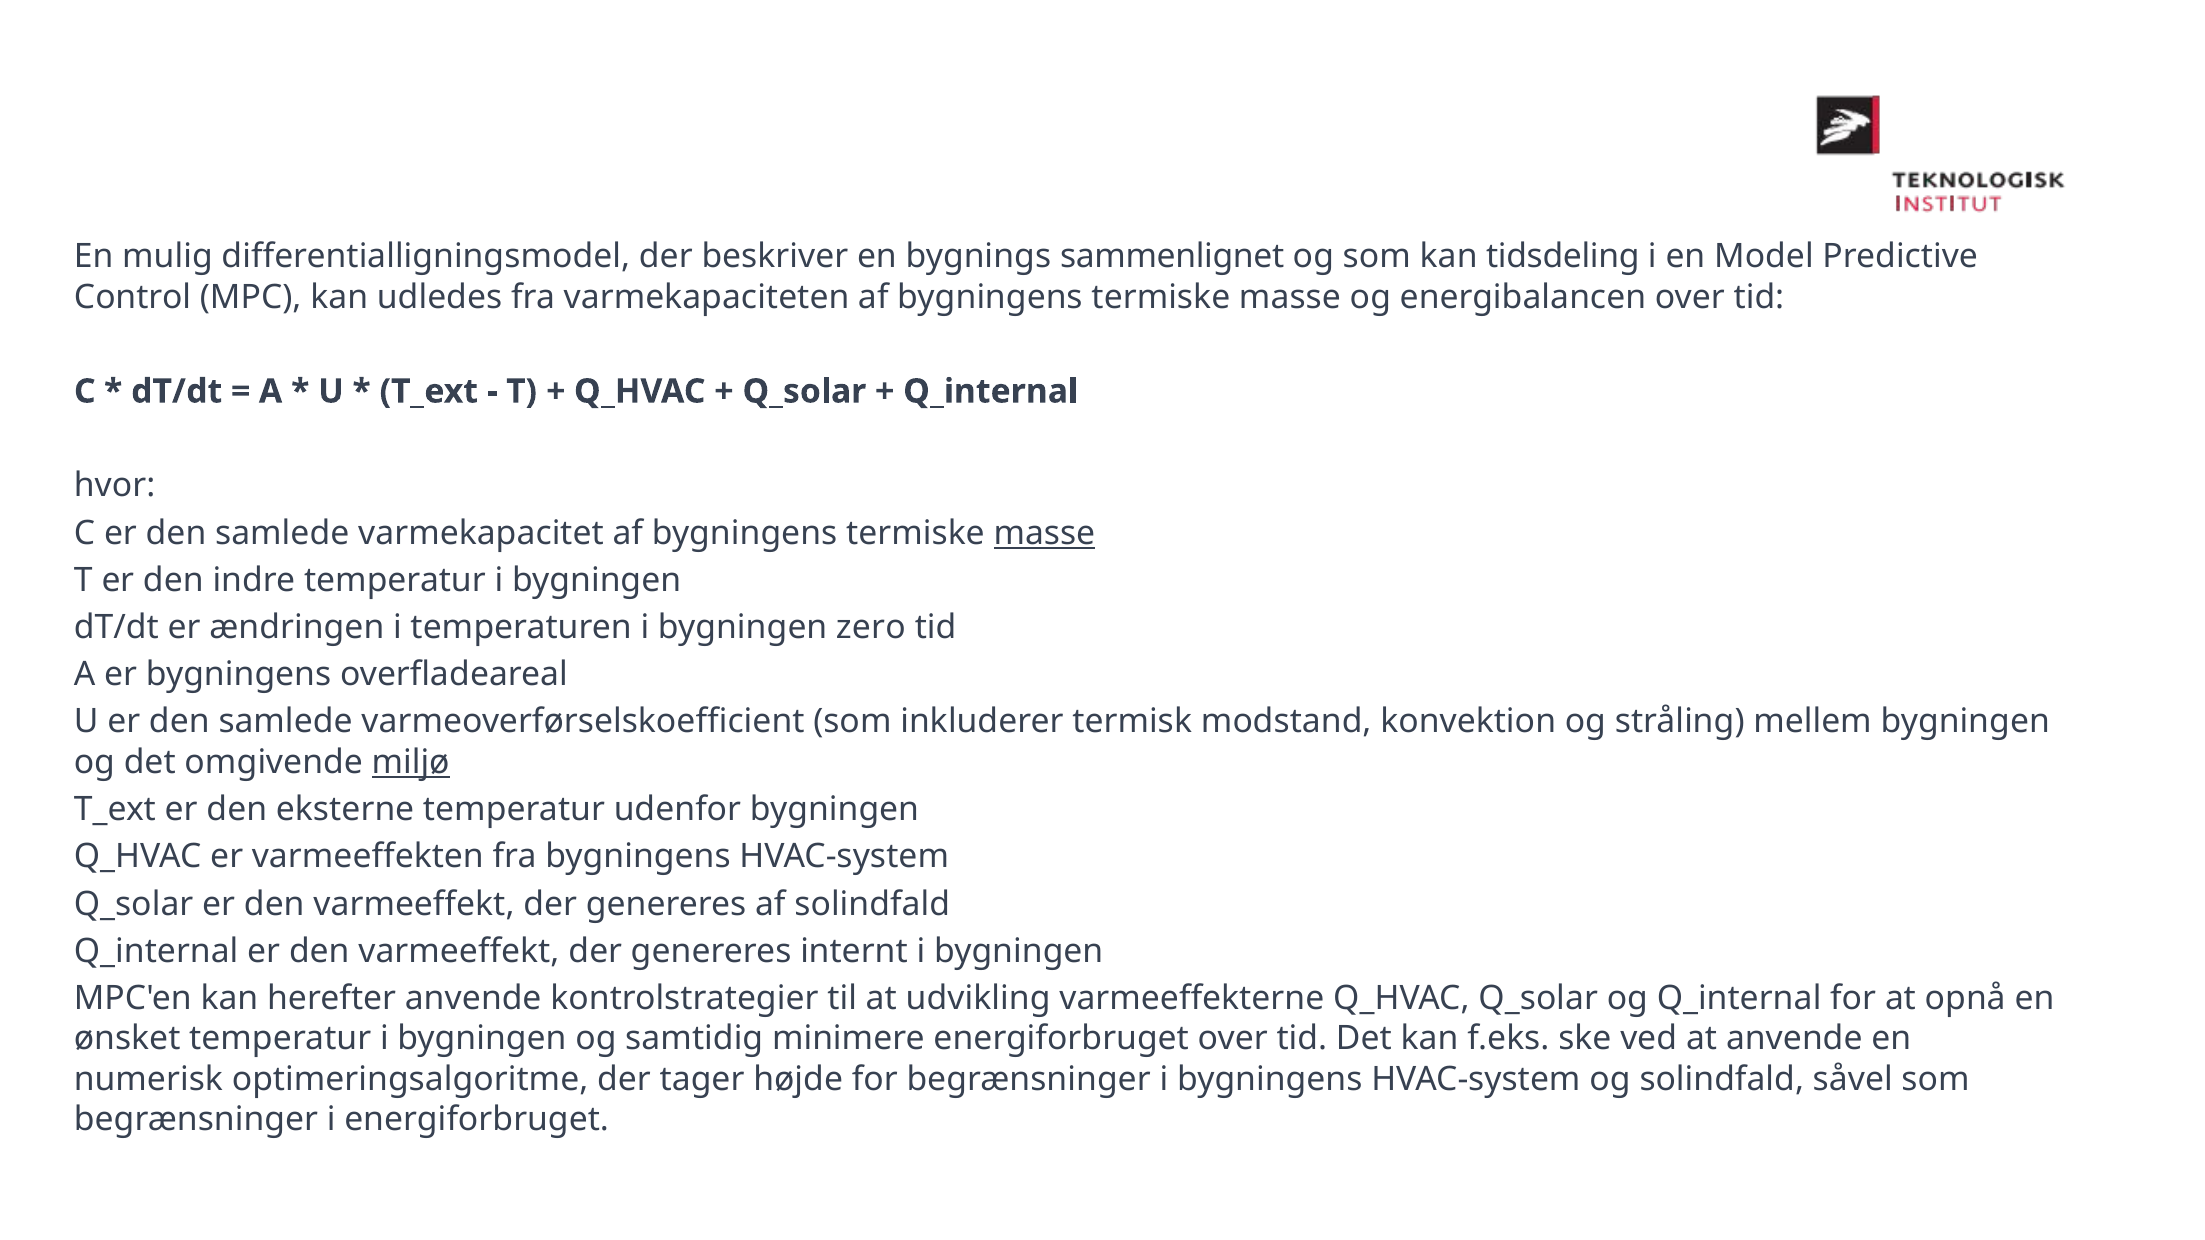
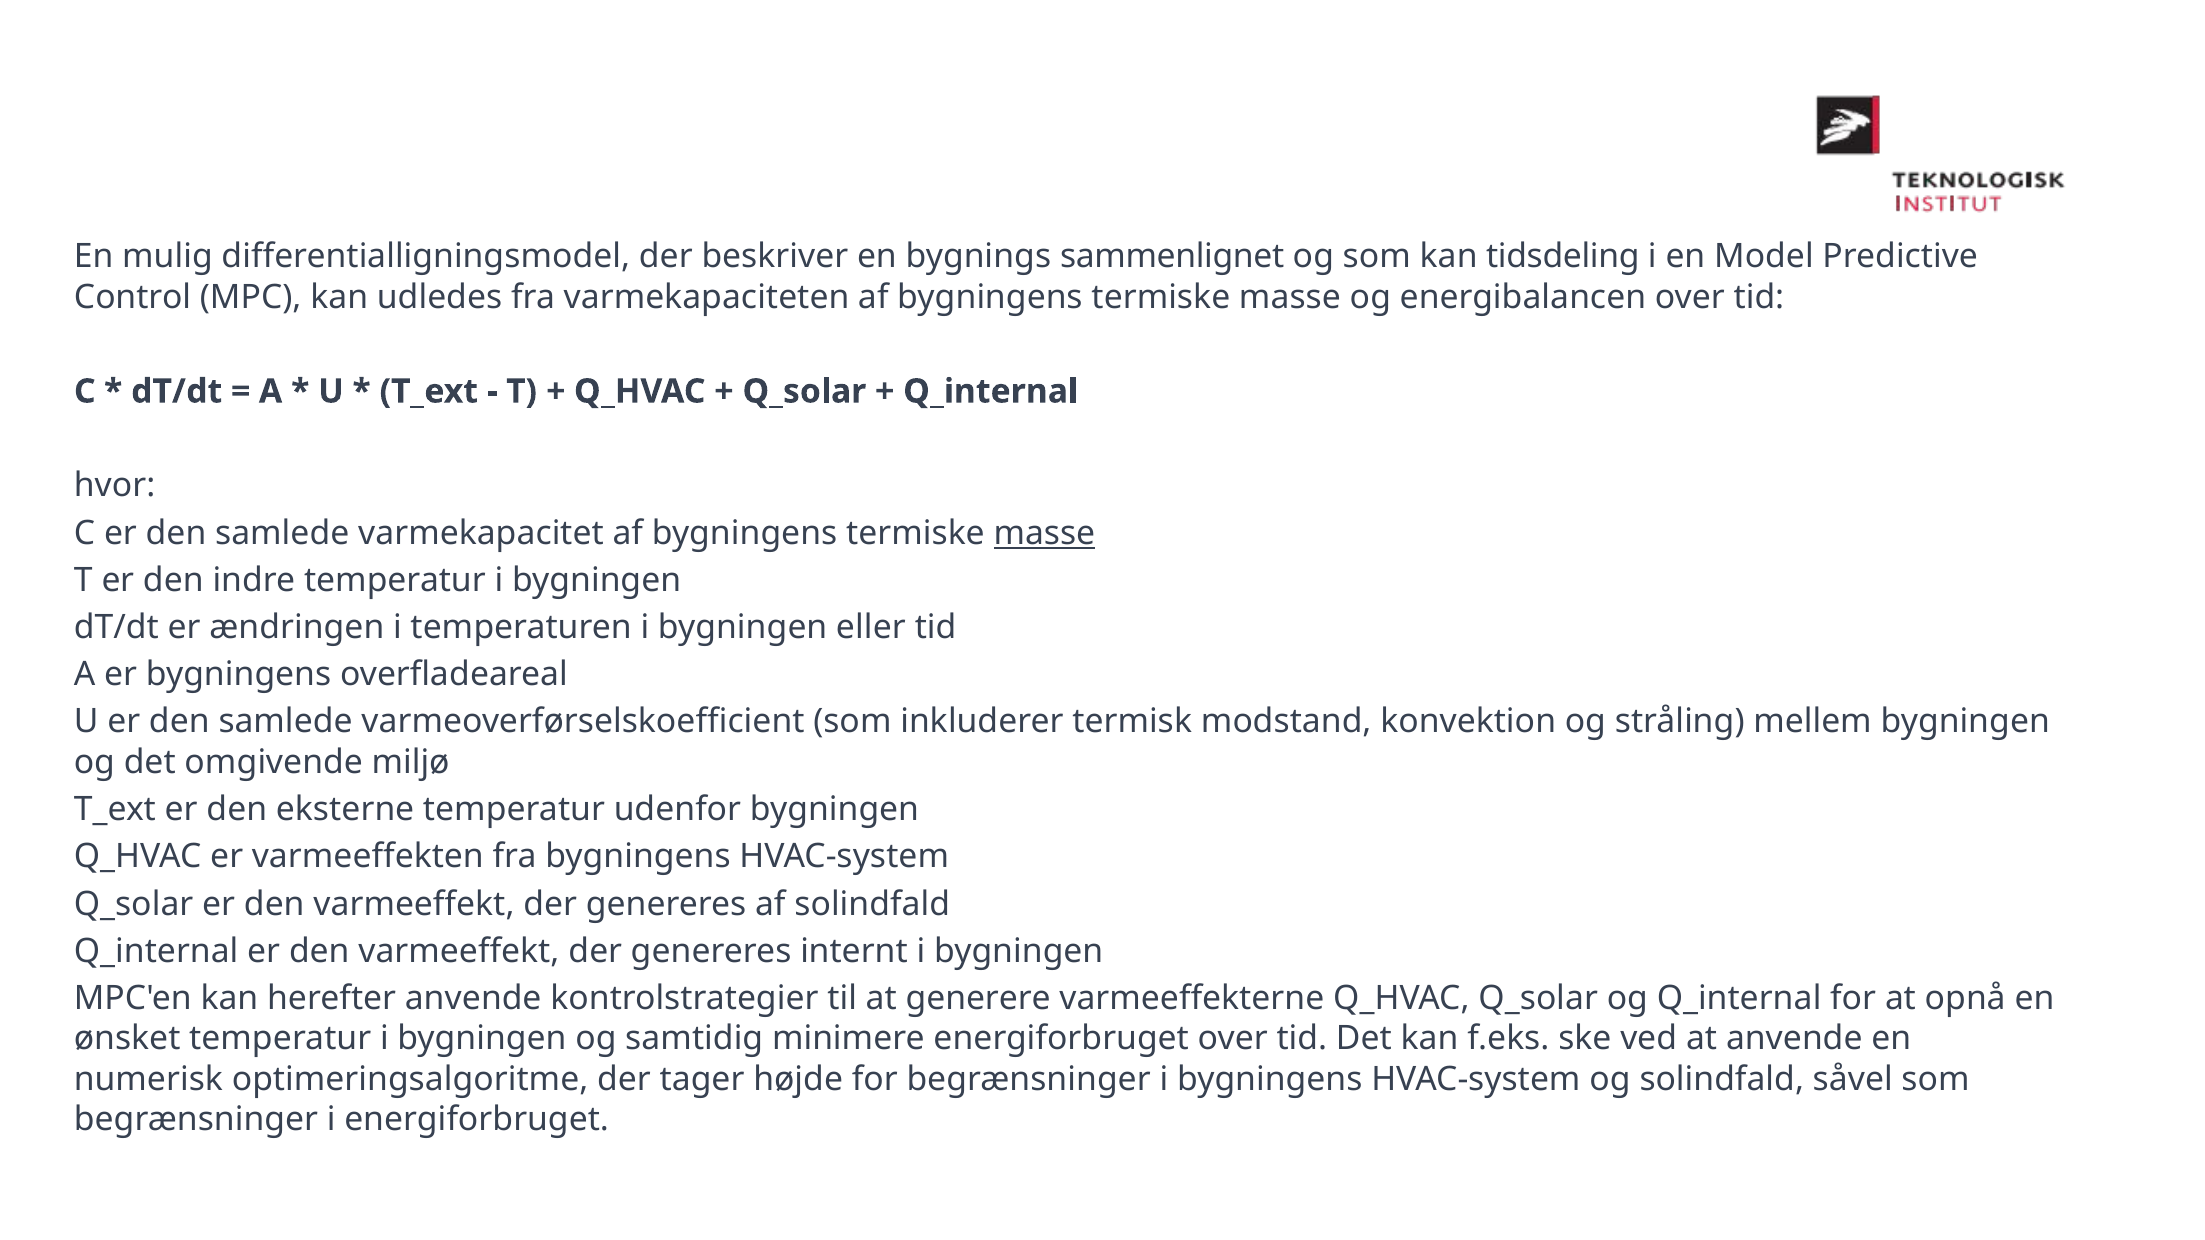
zero: zero -> eller (871, 628)
miljø underline: present -> none (411, 763)
udvikling: udvikling -> generere (978, 999)
